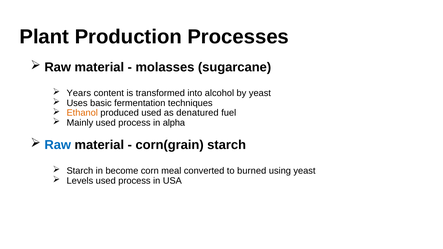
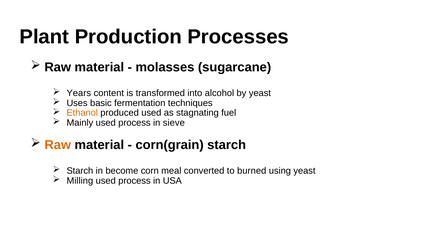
denatured: denatured -> stagnating (197, 113)
alpha: alpha -> sieve (174, 123)
Raw colour: blue -> orange (58, 145)
Levels: Levels -> Milling (80, 181)
